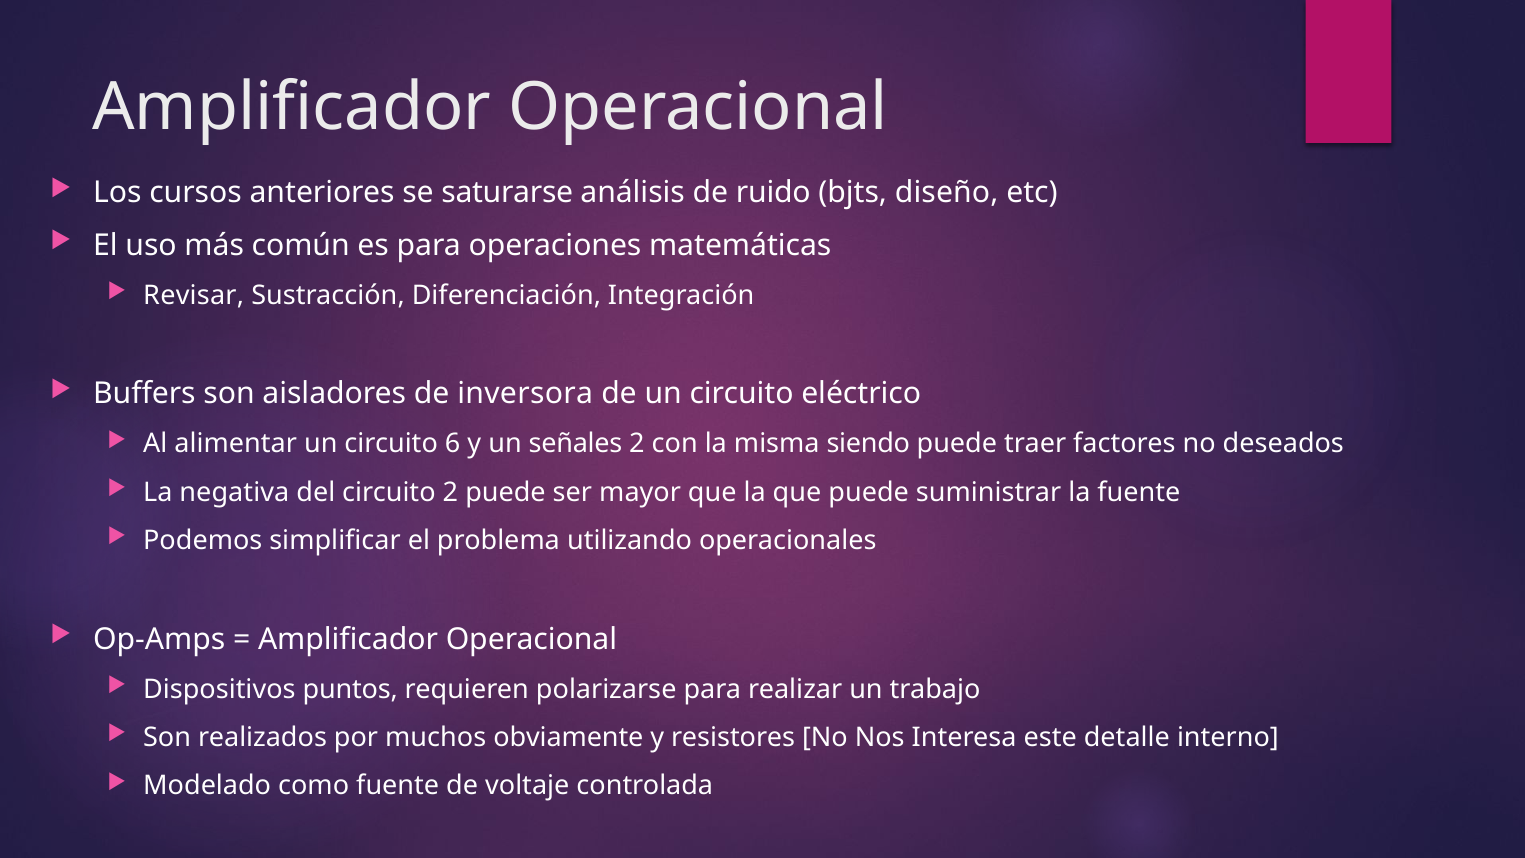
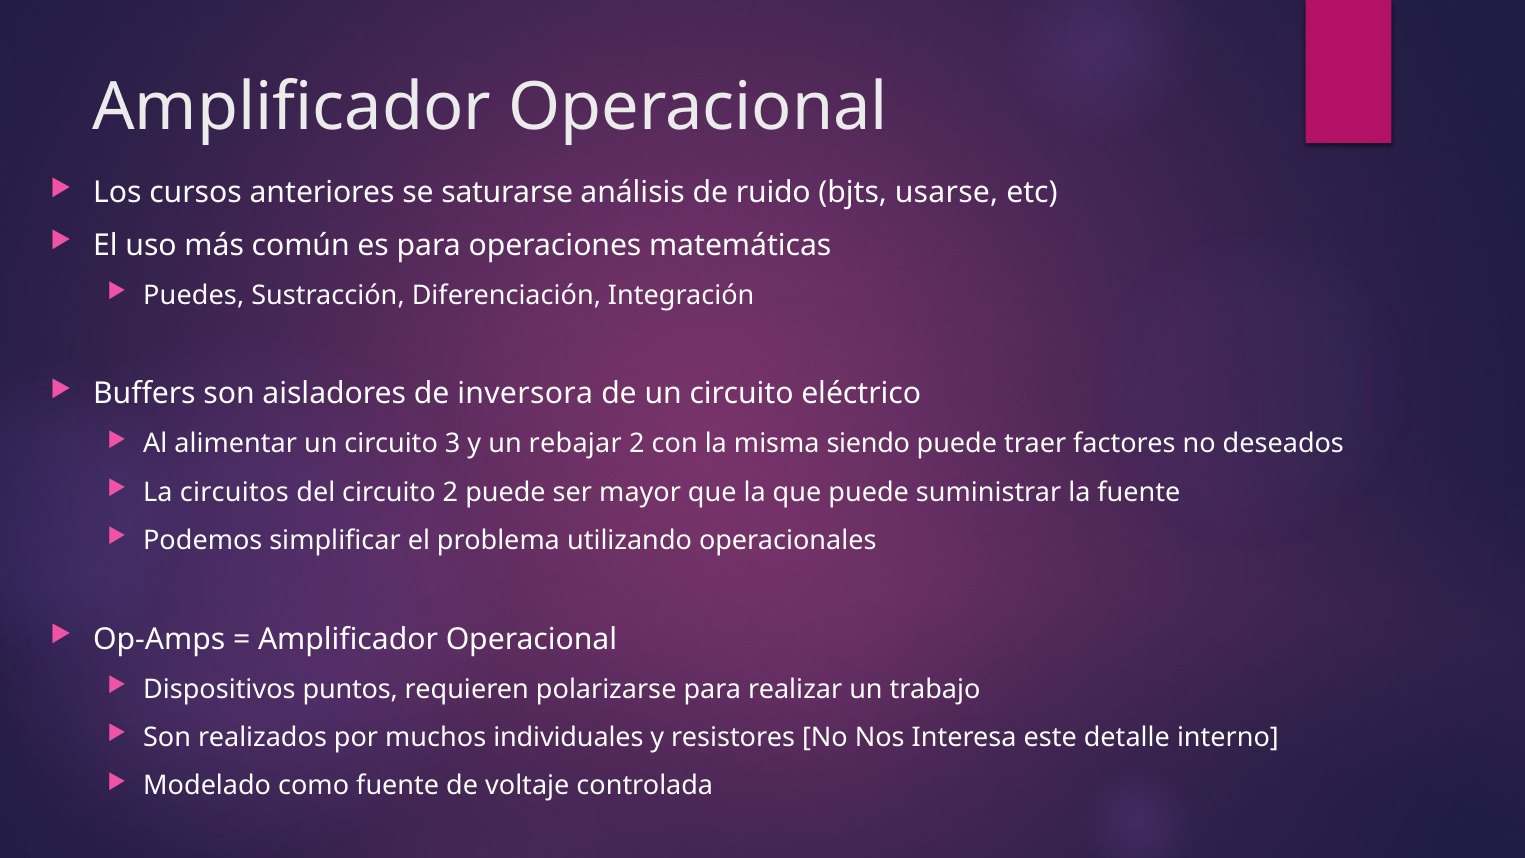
diseño: diseño -> usarse (947, 193)
Revisar: Revisar -> Puedes (194, 295)
6: 6 -> 3 (453, 444)
señales: señales -> rebajar (575, 444)
negativa: negativa -> circuitos (234, 492)
obviamente: obviamente -> individuales (568, 737)
